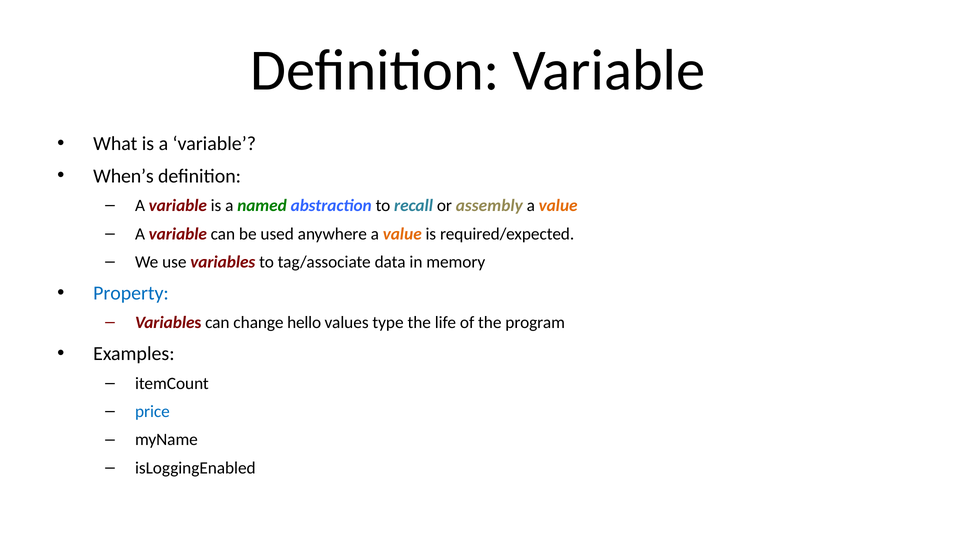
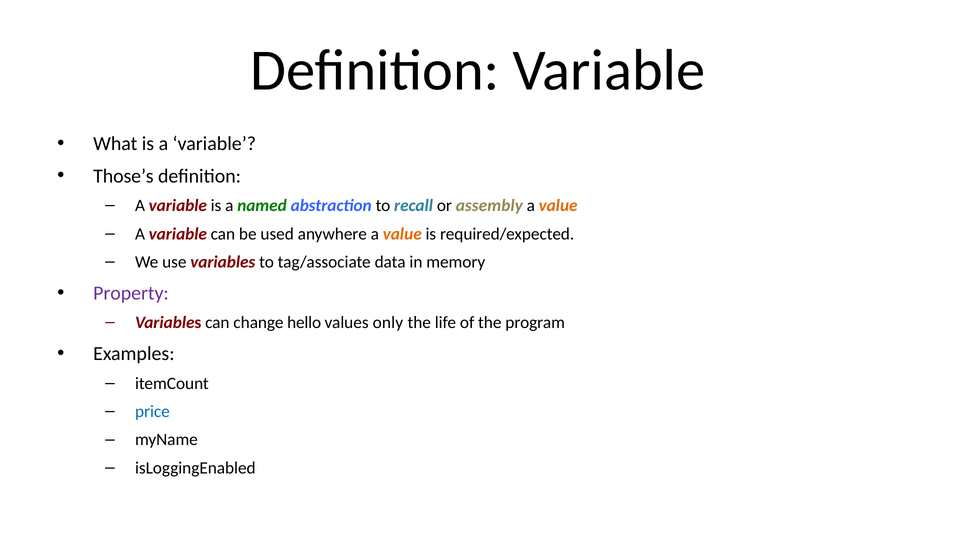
When’s: When’s -> Those’s (123, 176)
Property colour: blue -> purple (131, 293)
type: type -> only (388, 323)
